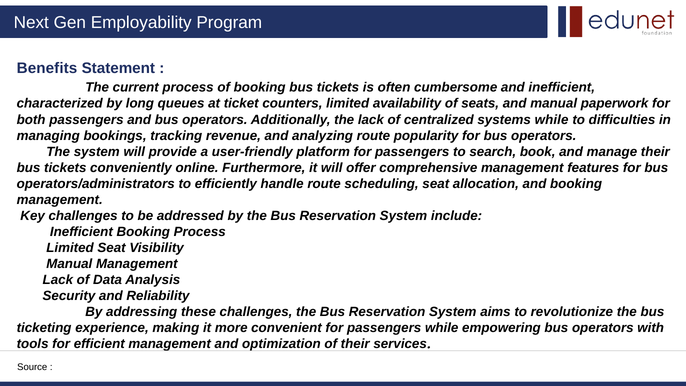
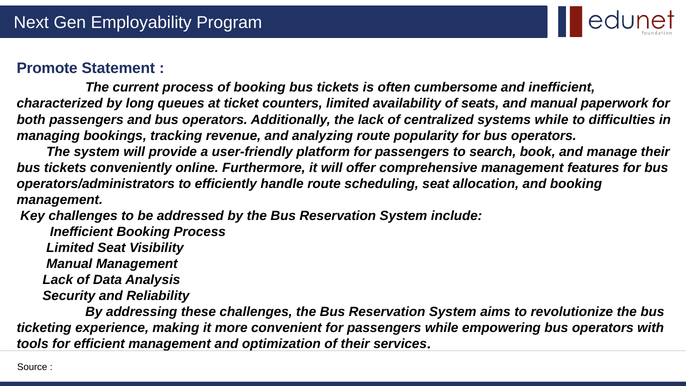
Benefits: Benefits -> Promote (47, 68)
